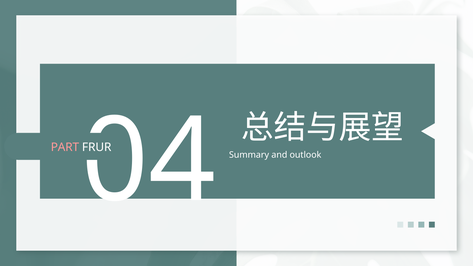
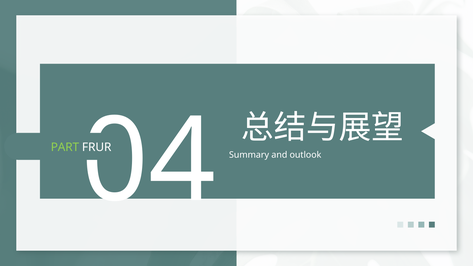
PART colour: pink -> light green (65, 147)
